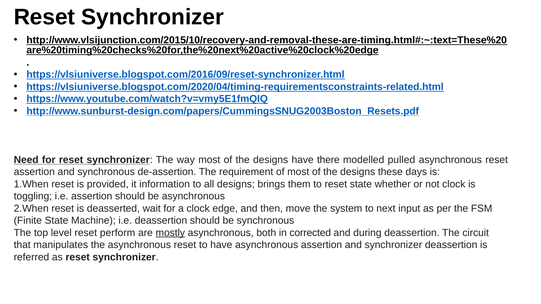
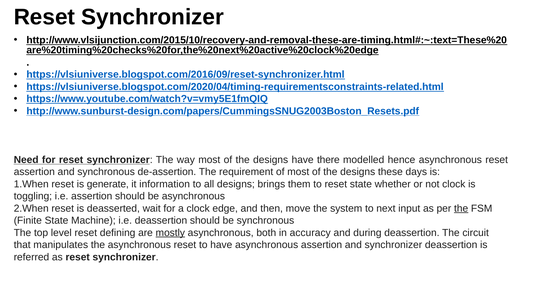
pulled: pulled -> hence (401, 160)
provided: provided -> generate (108, 184)
the underline: none -> present (461, 209)
perform: perform -> defining (118, 233)
corrected: corrected -> accuracy (310, 233)
